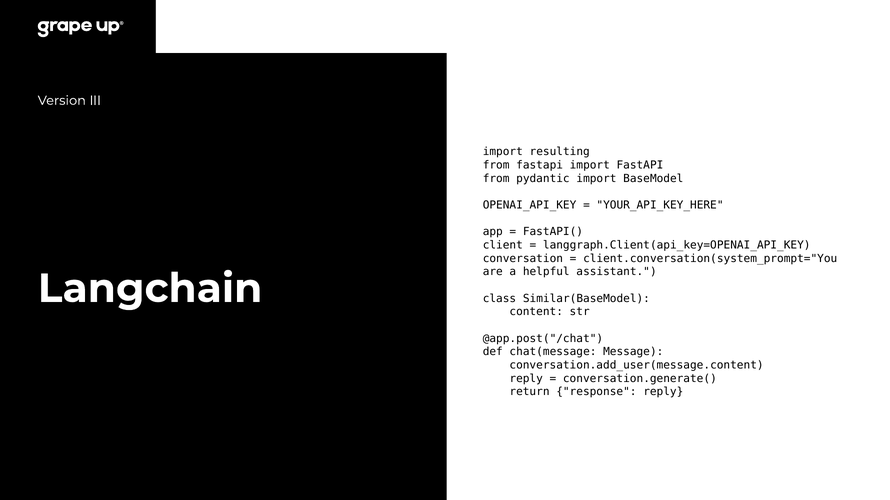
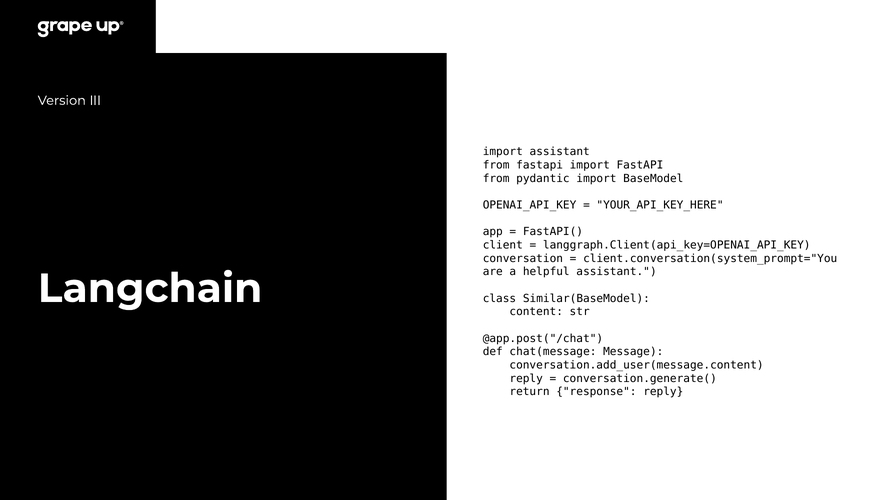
import resulting: resulting -> assistant (560, 152)
